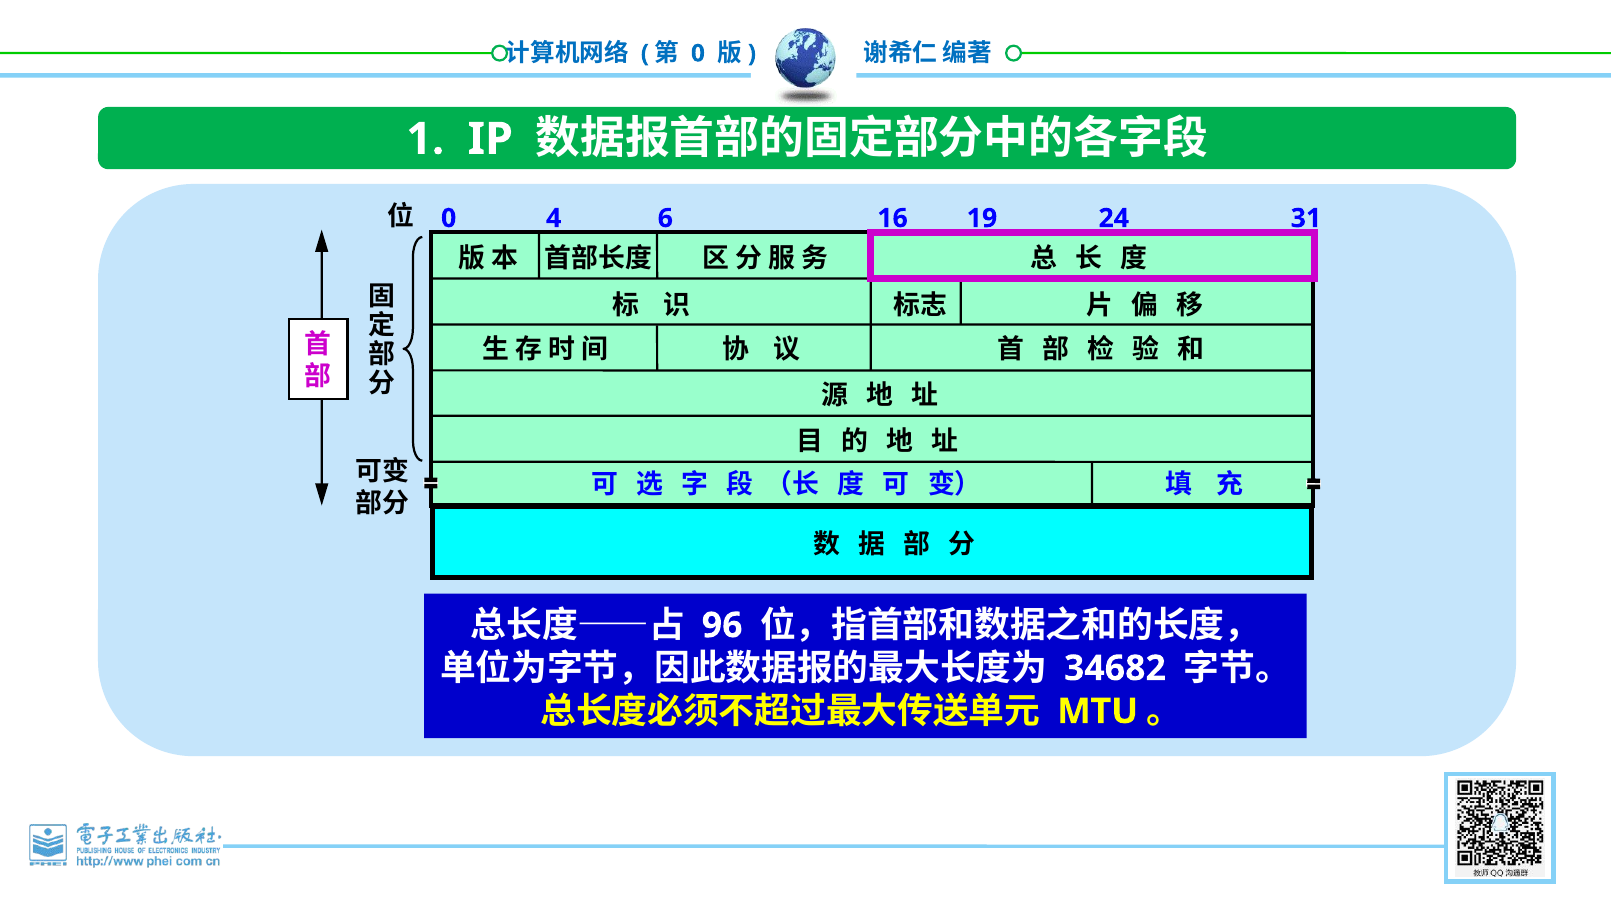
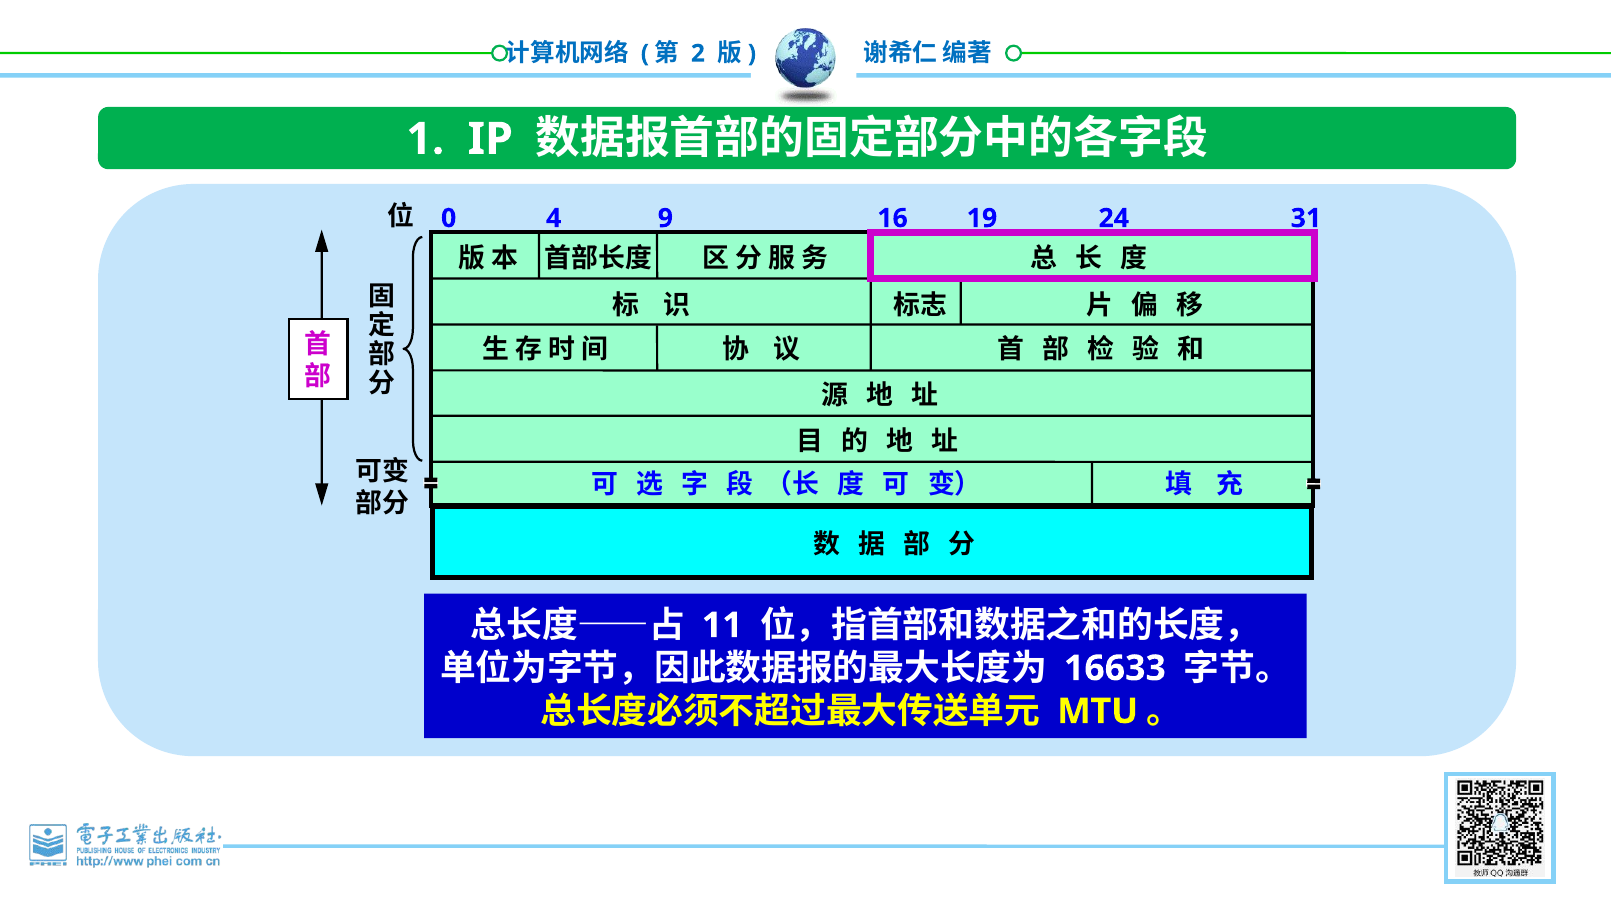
0: 0 -> 2 (698, 53)
6: 6 -> 9 (665, 218)
96: 96 -> 11 (722, 626)
34682: 34682 -> 16633 (1115, 668)
